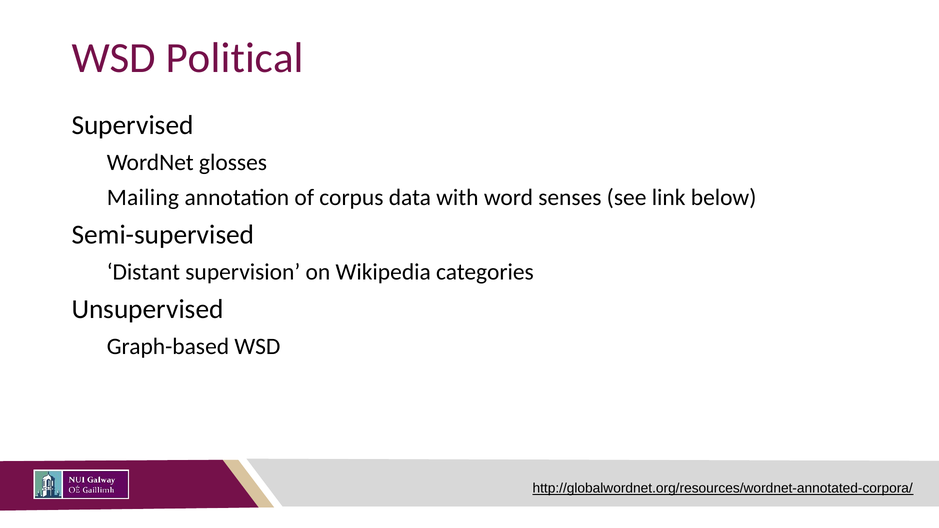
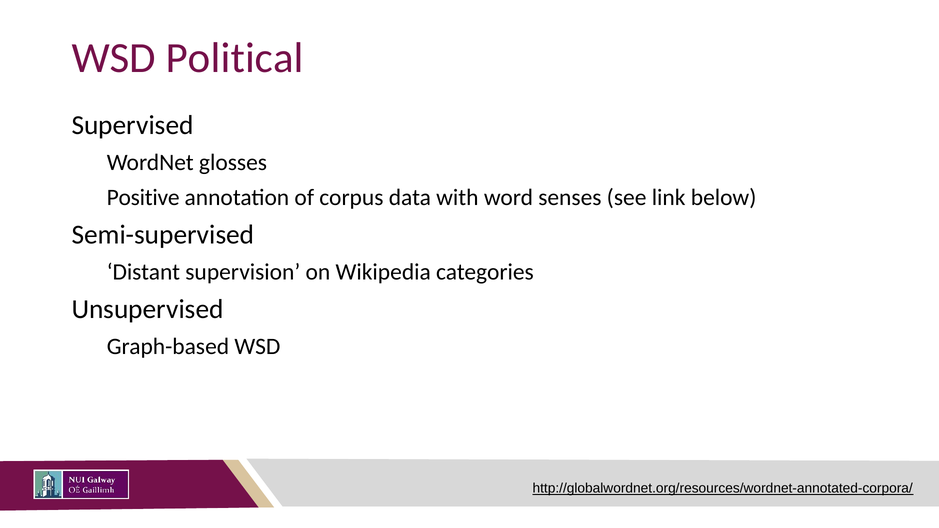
Mailing: Mailing -> Positive (143, 197)
